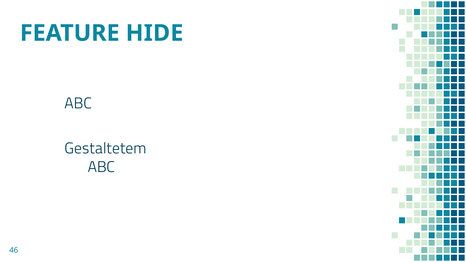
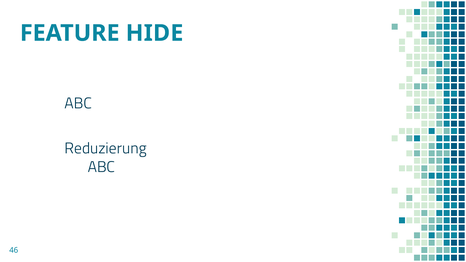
Gestaltetem: Gestaltetem -> Reduzierung (106, 148)
